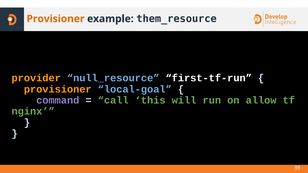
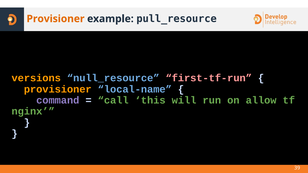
them_resource: them_resource -> pull_resource (177, 19)
provider: provider -> versions (36, 78)
first-tf-run colour: white -> pink (209, 78)
local-goal: local-goal -> local-name (135, 89)
